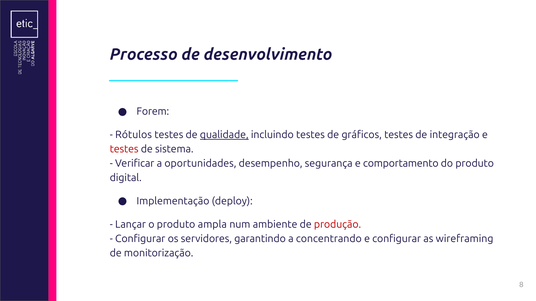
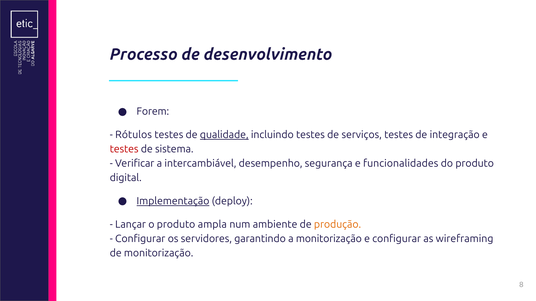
gráficos: gráficos -> serviços (362, 135)
oportunidades: oportunidades -> intercambiável (200, 164)
comportamento: comportamento -> funcionalidades (401, 164)
Implementação underline: none -> present (173, 201)
produção colour: red -> orange (338, 225)
a concentrando: concentrando -> monitorização (329, 239)
